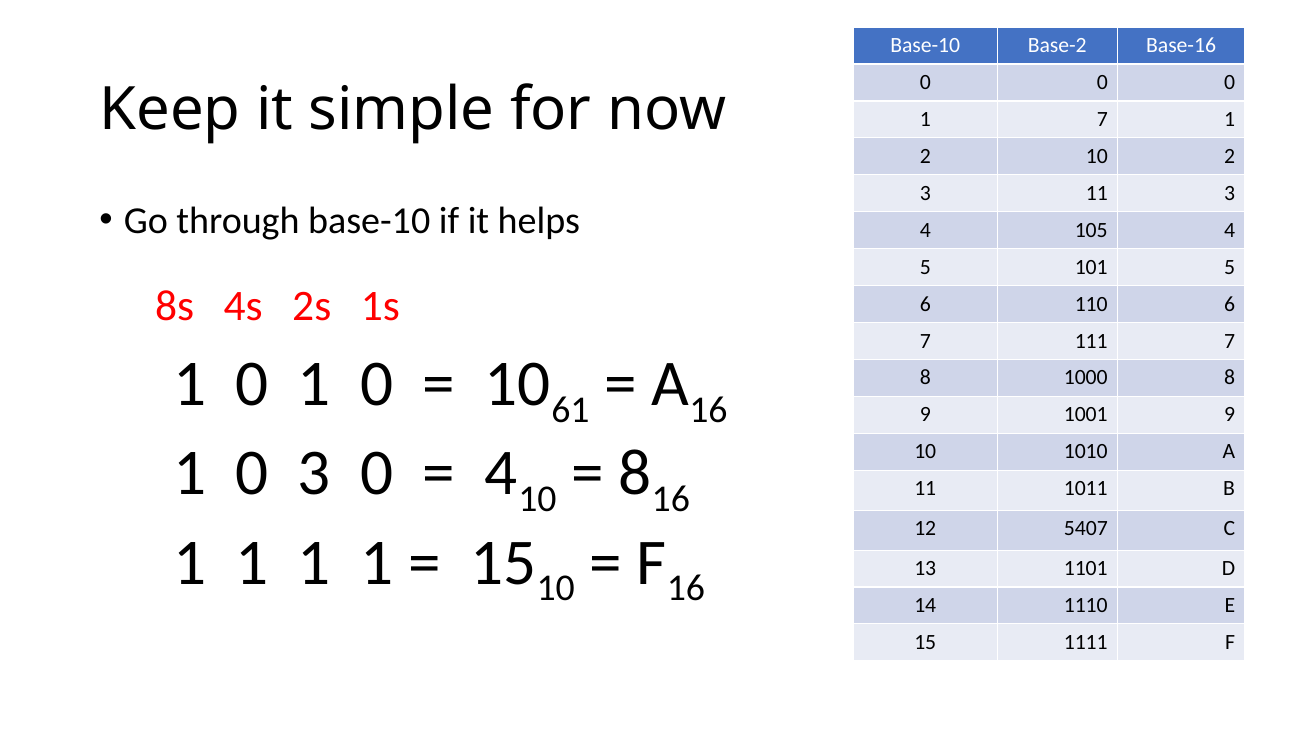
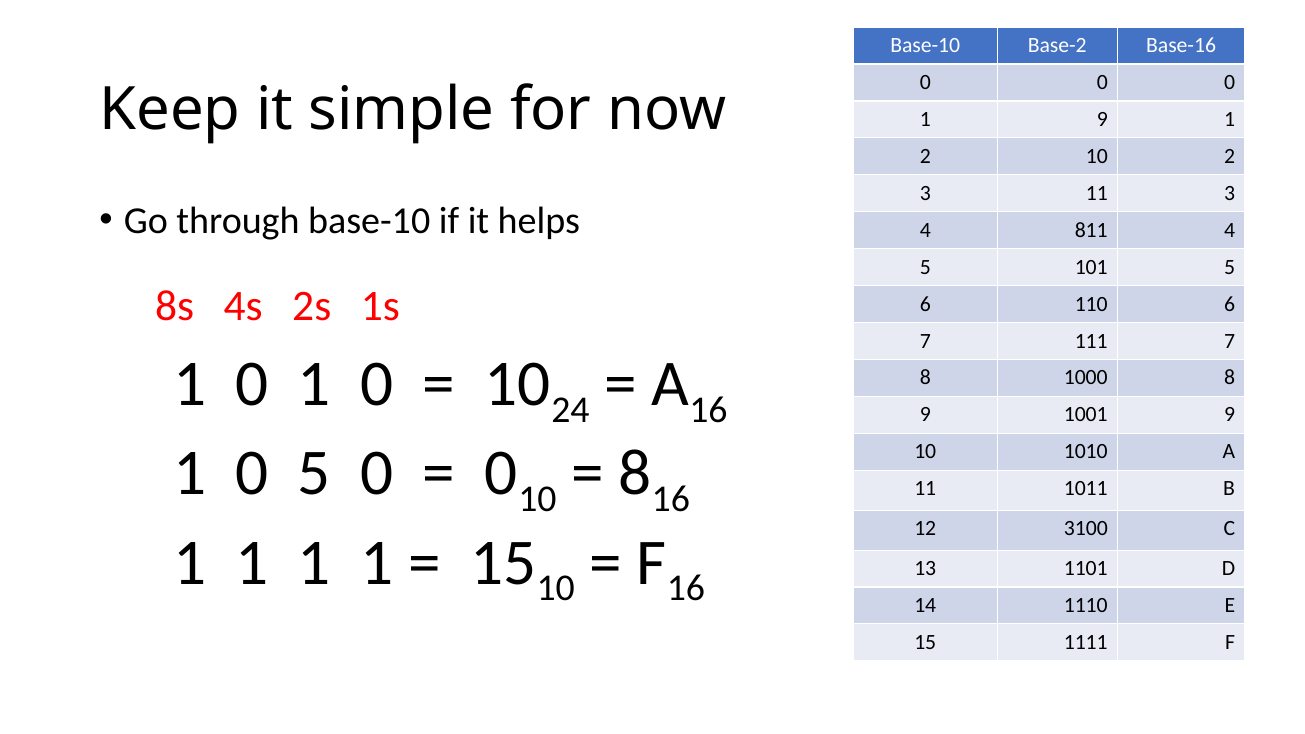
1 7: 7 -> 9 (1102, 119)
105: 105 -> 811 (1091, 230)
61: 61 -> 24 (570, 410)
0 3: 3 -> 5 (314, 474)
4: 4 -> 0 (501, 474)
5407: 5407 -> 3100 (1086, 529)
